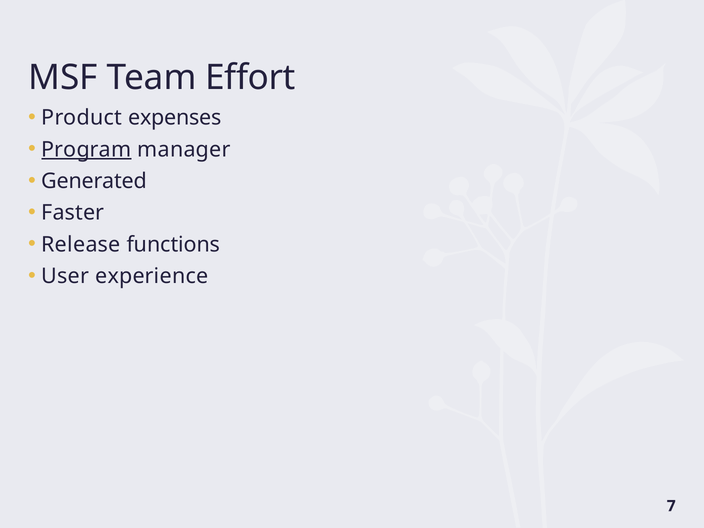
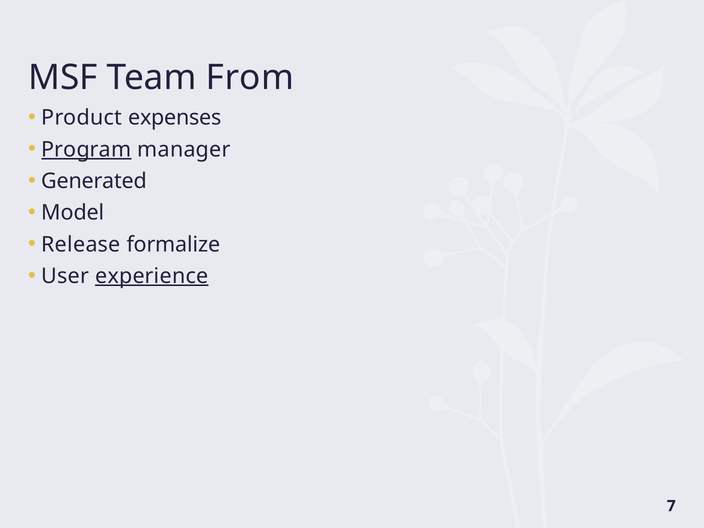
Effort: Effort -> From (250, 78)
Faster: Faster -> Model (73, 213)
functions: functions -> formalize (173, 244)
experience underline: none -> present (152, 276)
